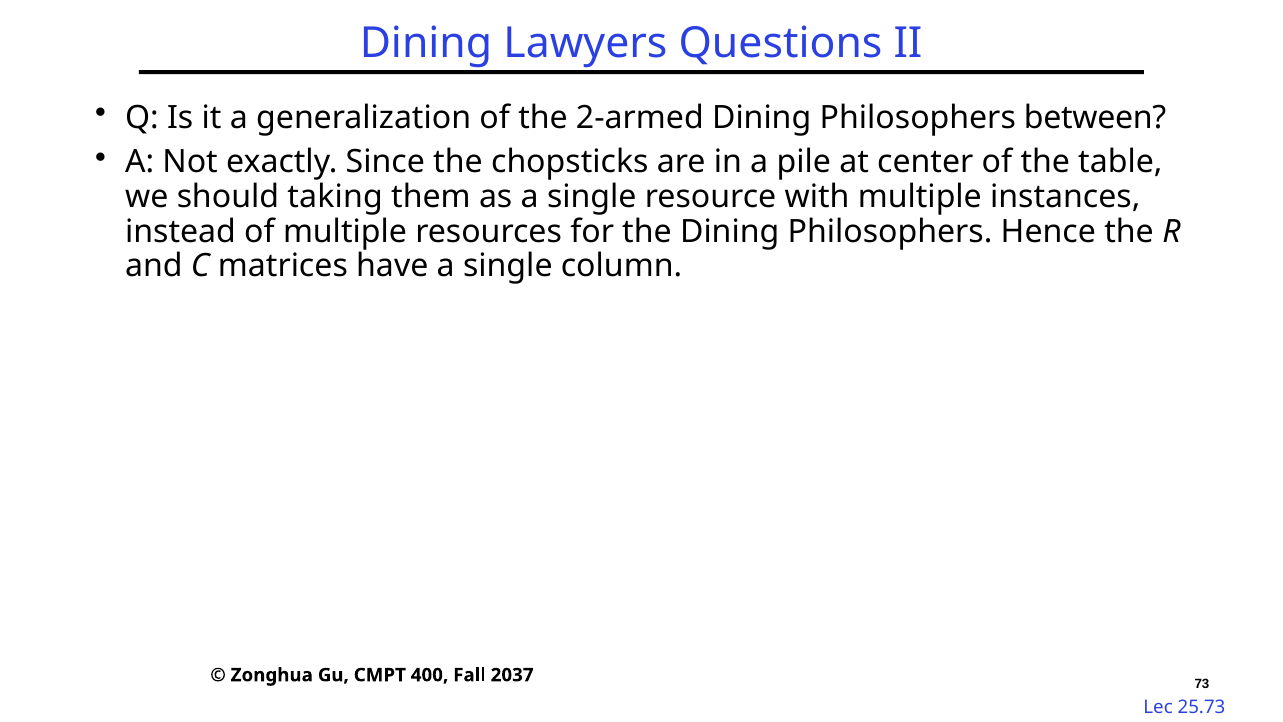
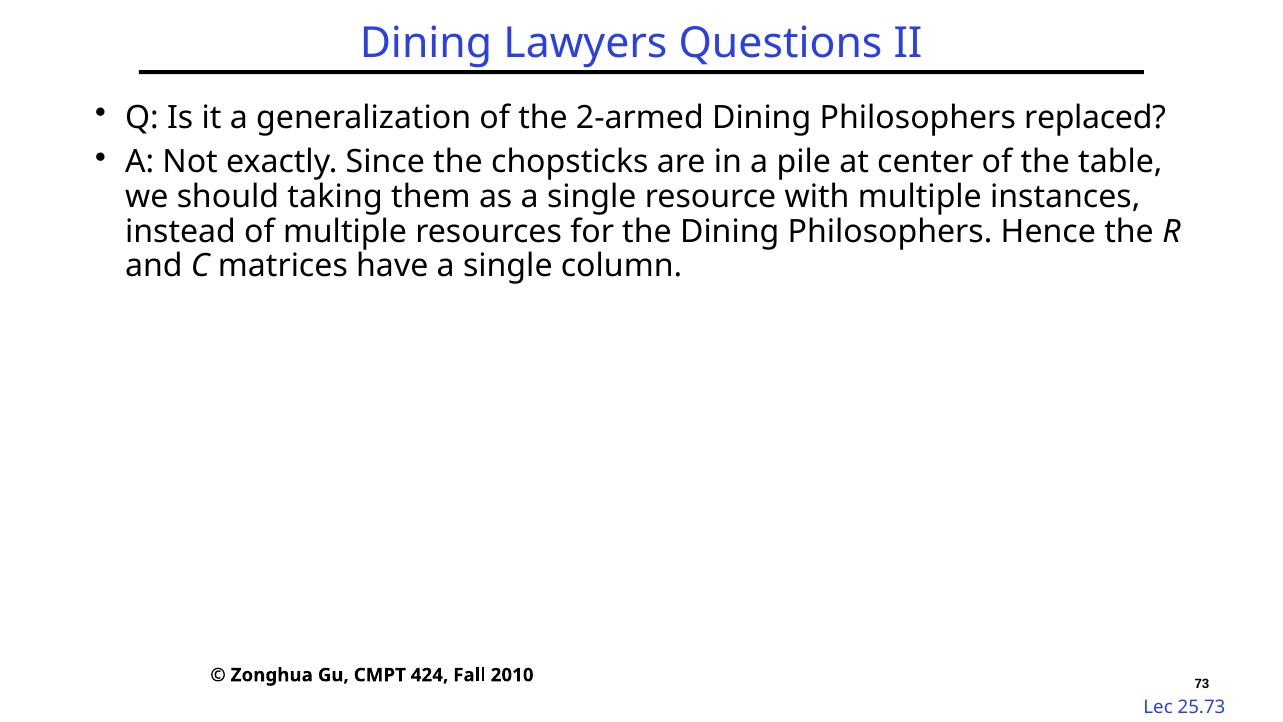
between: between -> replaced (1095, 118)
400: 400 -> 424 (430, 675)
2037: 2037 -> 2010 (512, 675)
